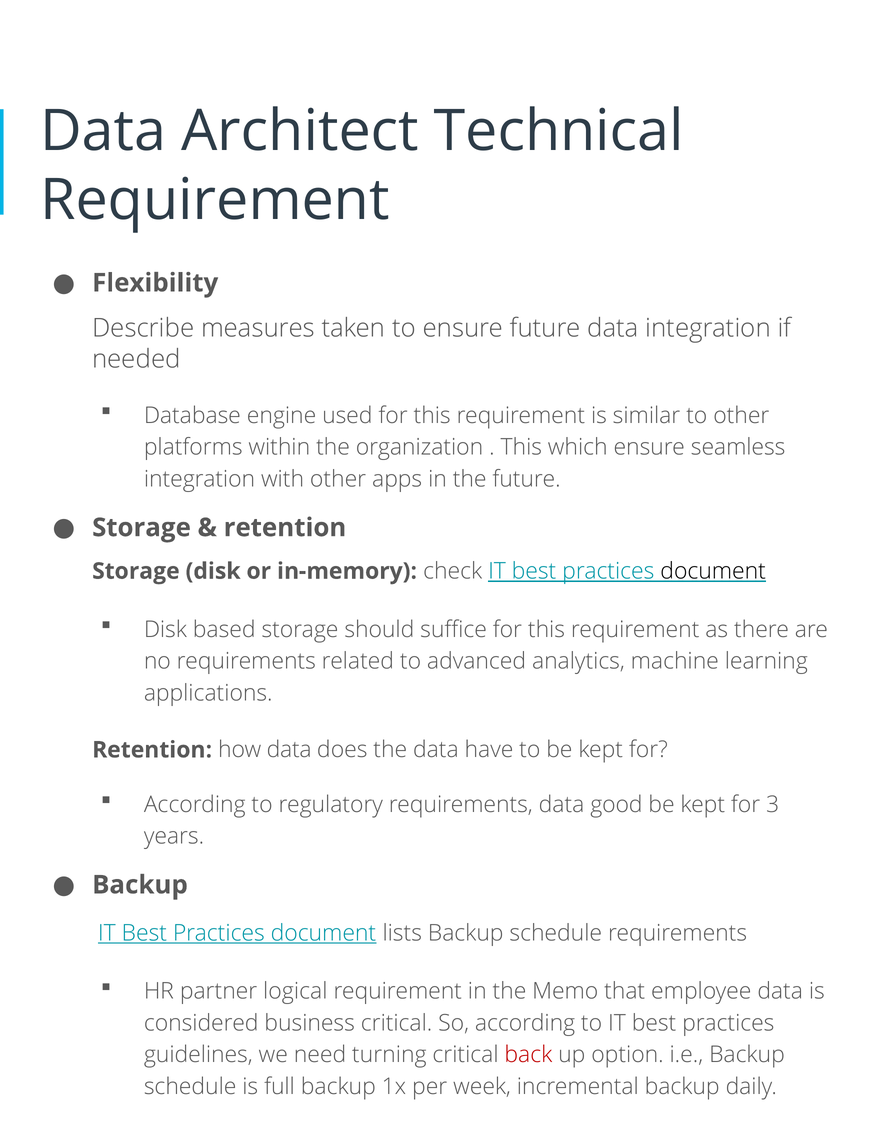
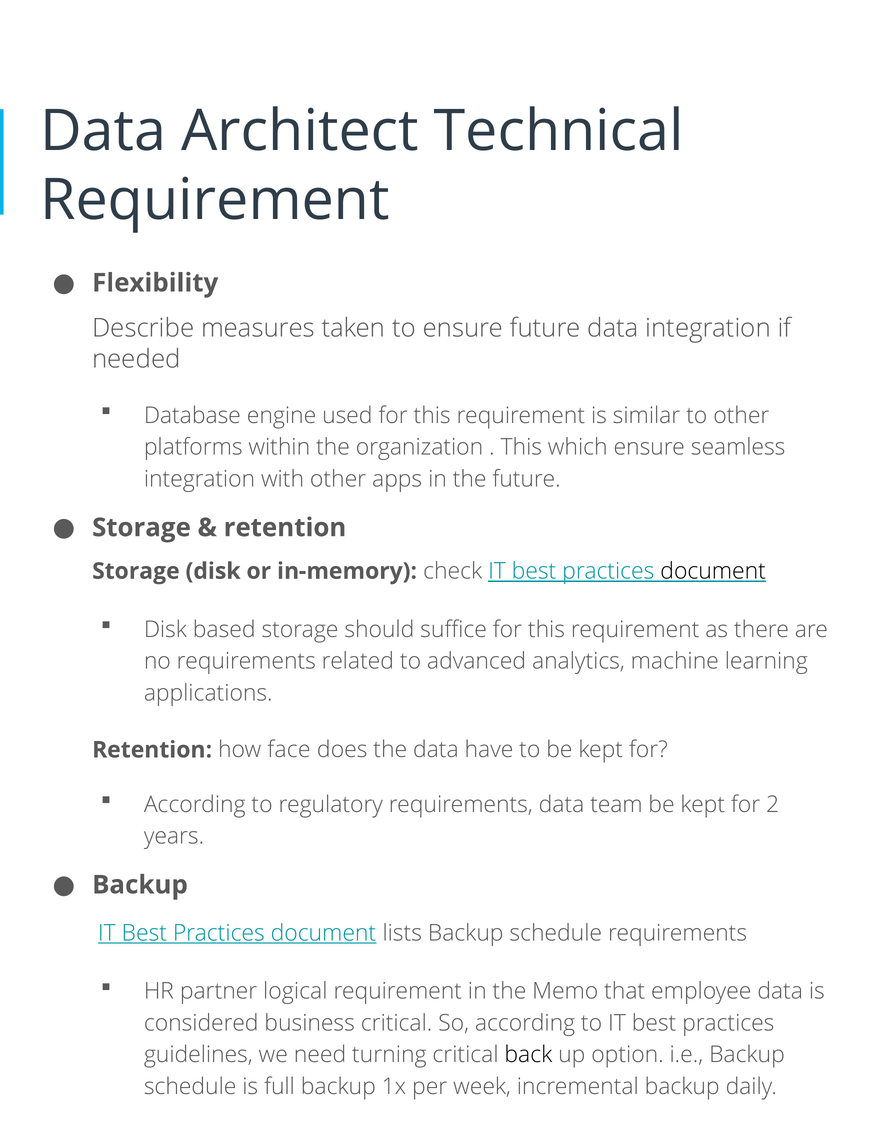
how data: data -> face (289, 750)
good: good -> team (616, 804)
3: 3 -> 2 (773, 804)
back colour: red -> black (528, 1055)
